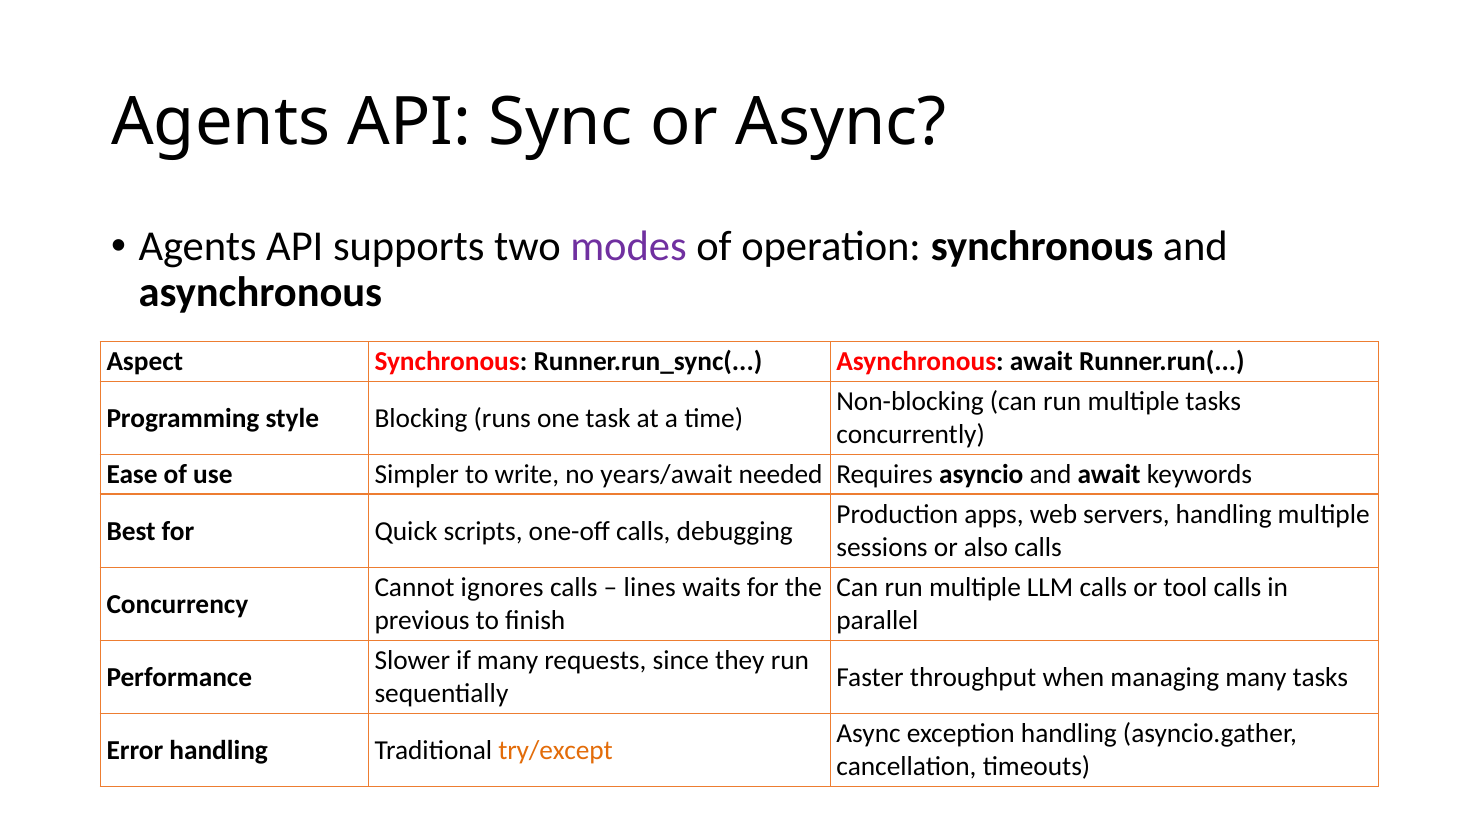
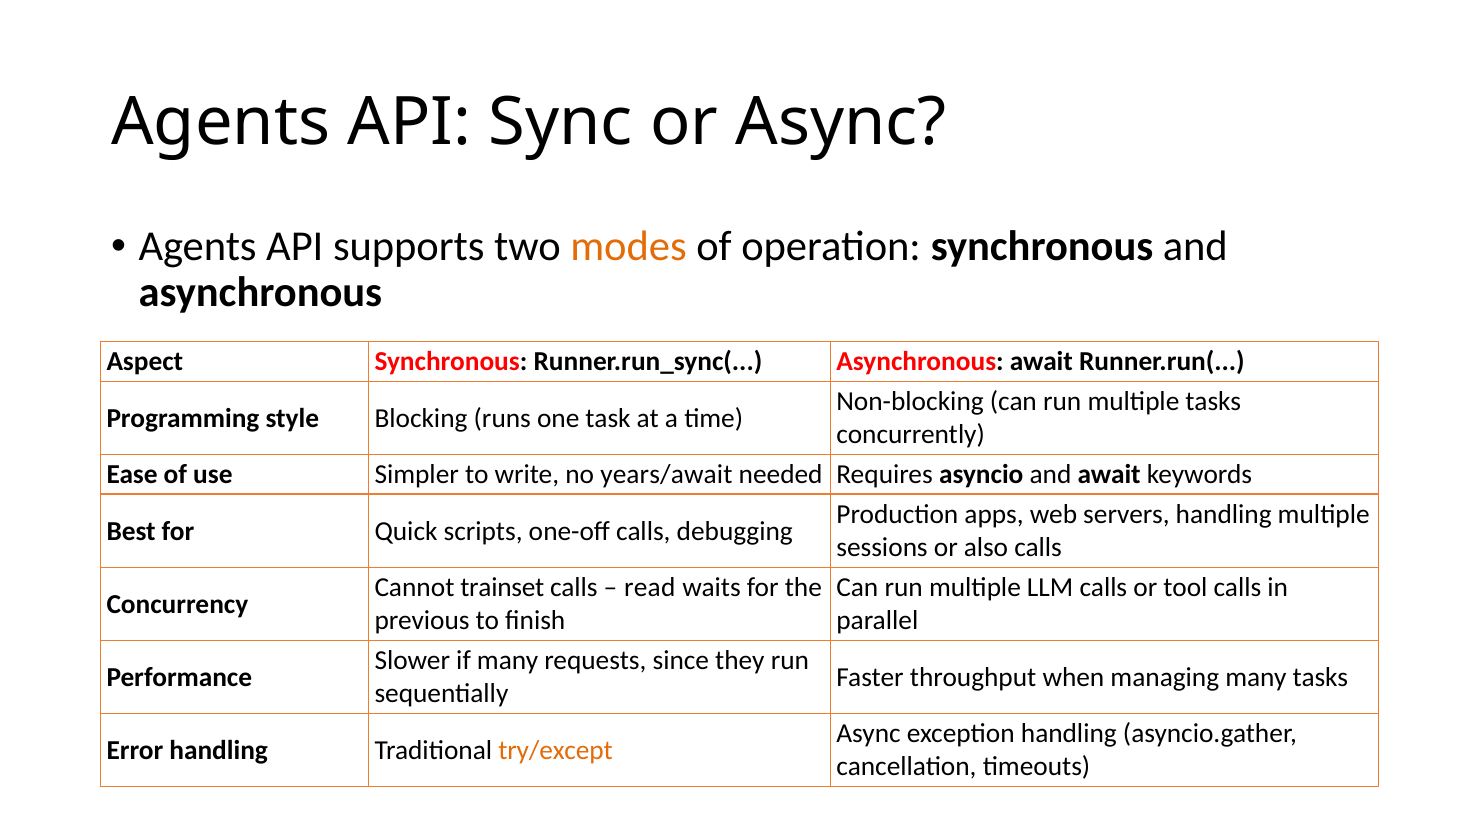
modes colour: purple -> orange (629, 247)
ignores: ignores -> trainset (502, 587)
lines: lines -> read (650, 587)
